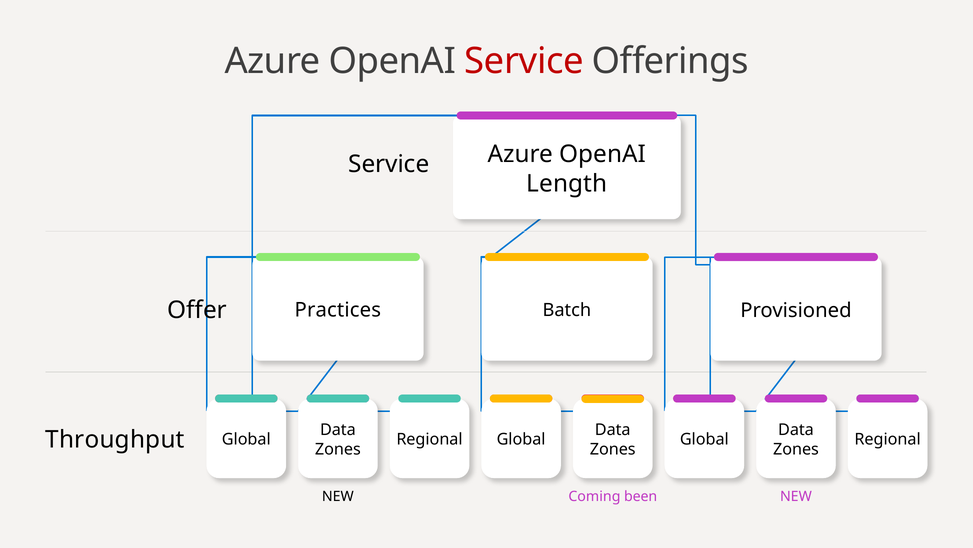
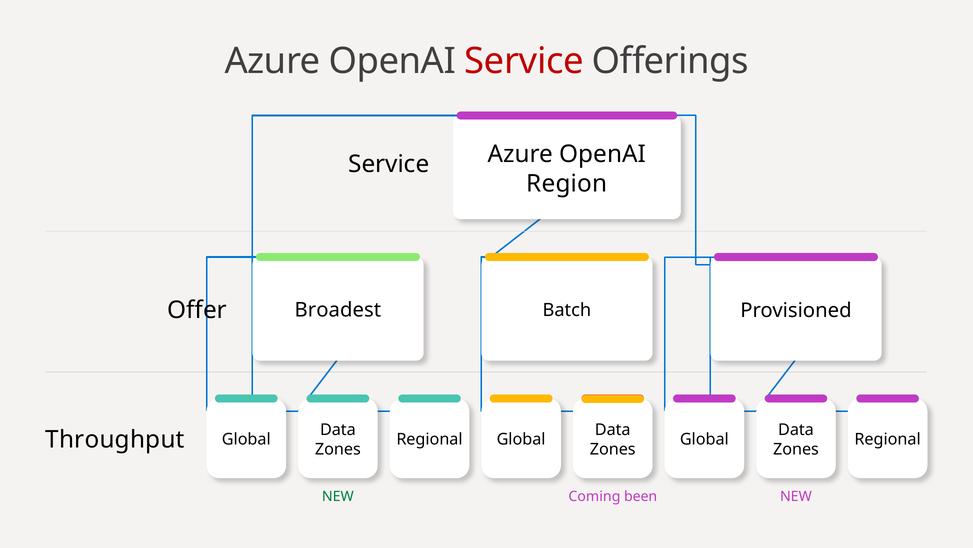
Length: Length -> Region (567, 183)
Practices: Practices -> Broadest (338, 310)
NEW colour: black -> green (338, 496)
